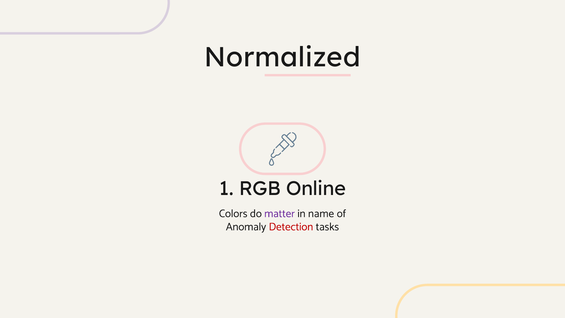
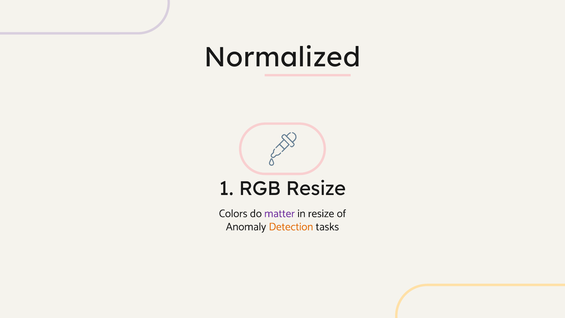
RGB Online: Online -> Resize (316, 189)
in name: name -> resize (321, 213)
Detection colour: red -> orange (291, 227)
